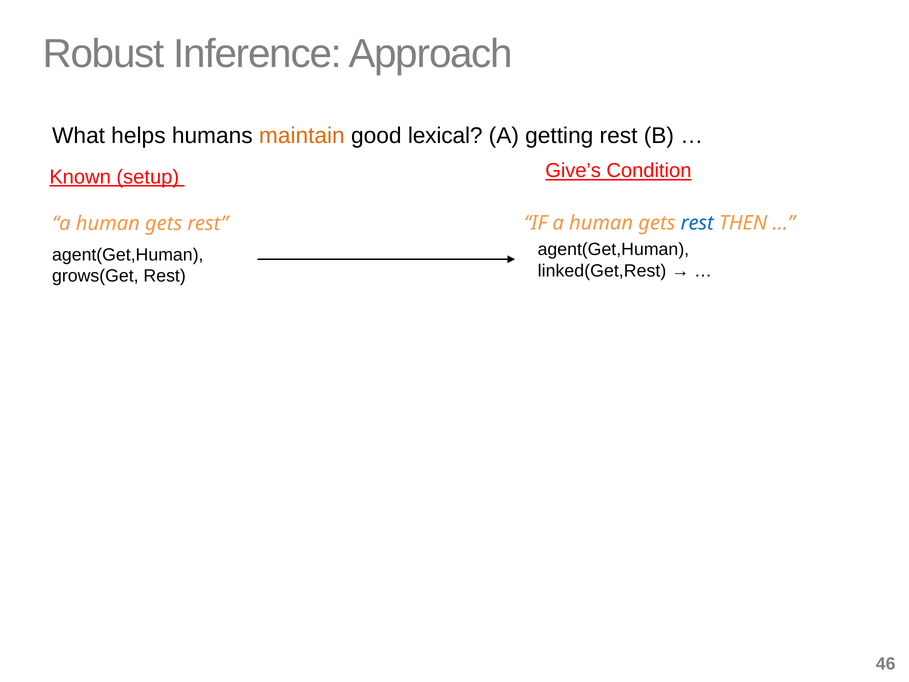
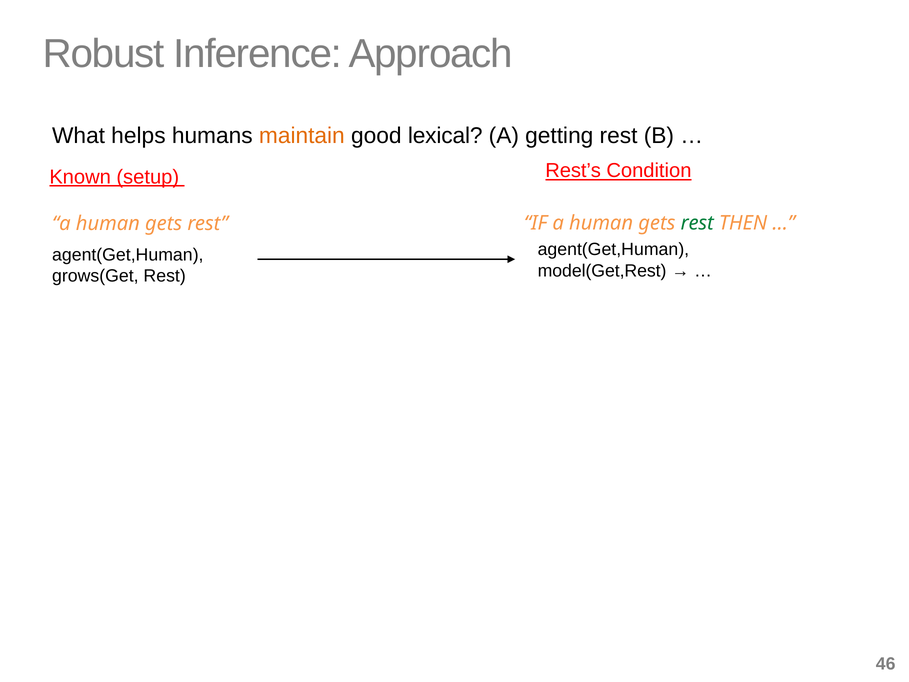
Give’s: Give’s -> Rest’s (573, 171)
rest colour: blue -> green (697, 223)
linked(Get,Rest: linked(Get,Rest -> model(Get,Rest (602, 271)
